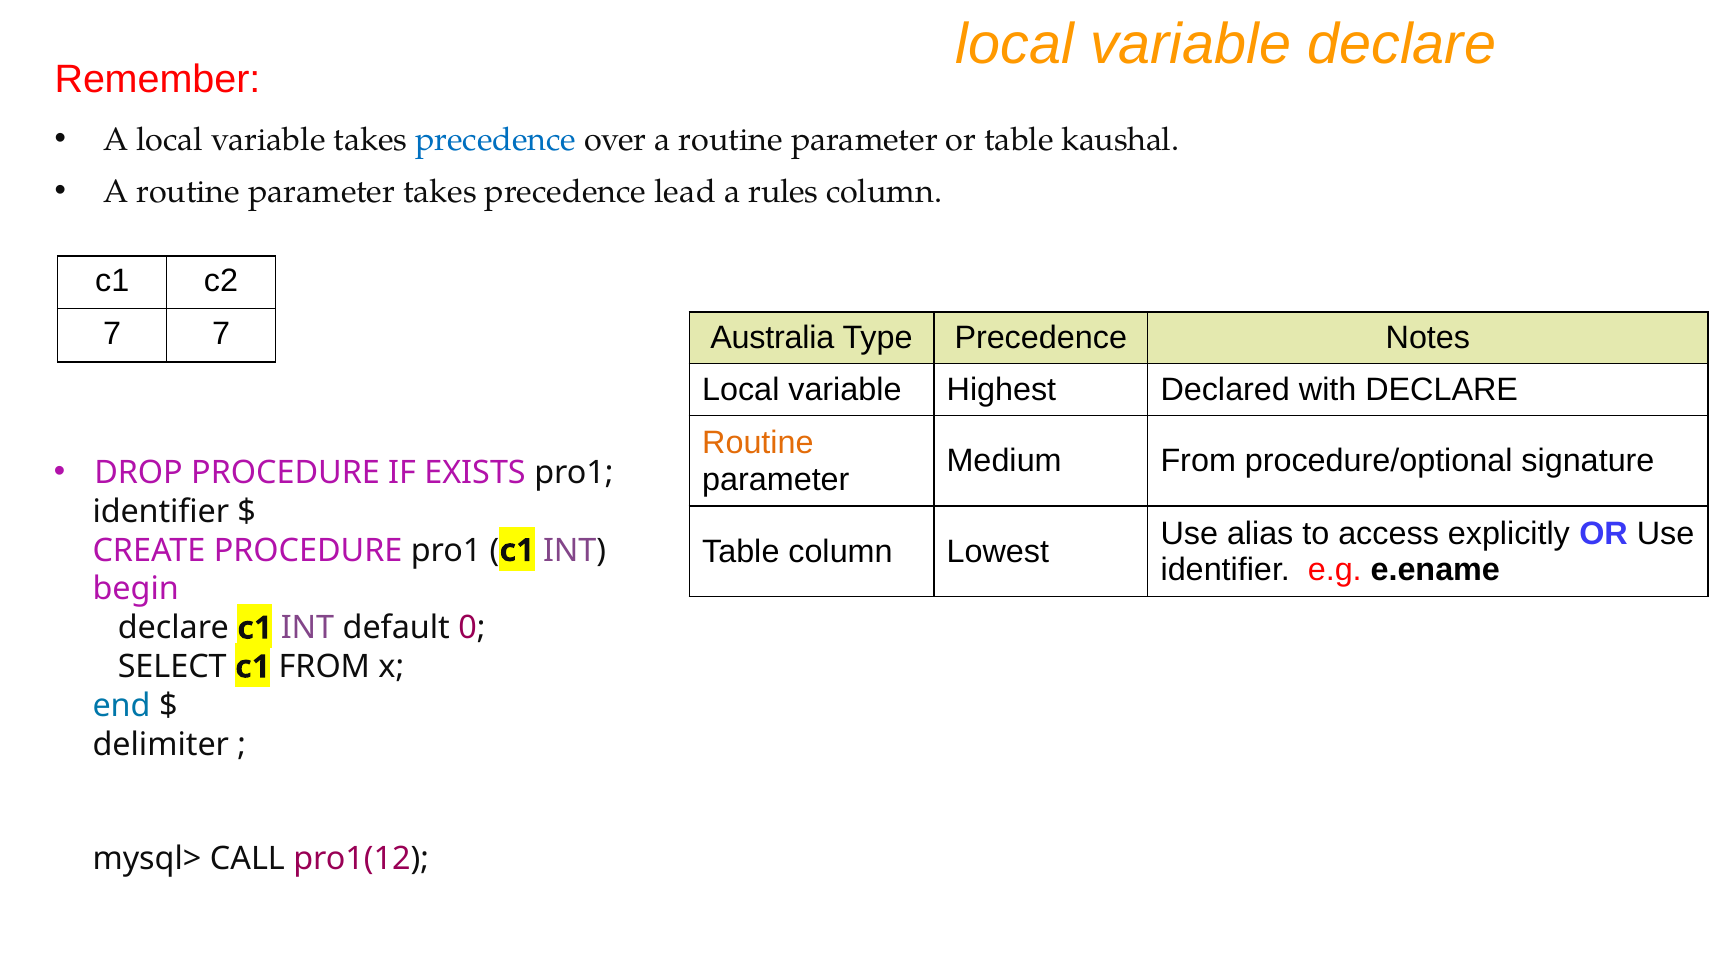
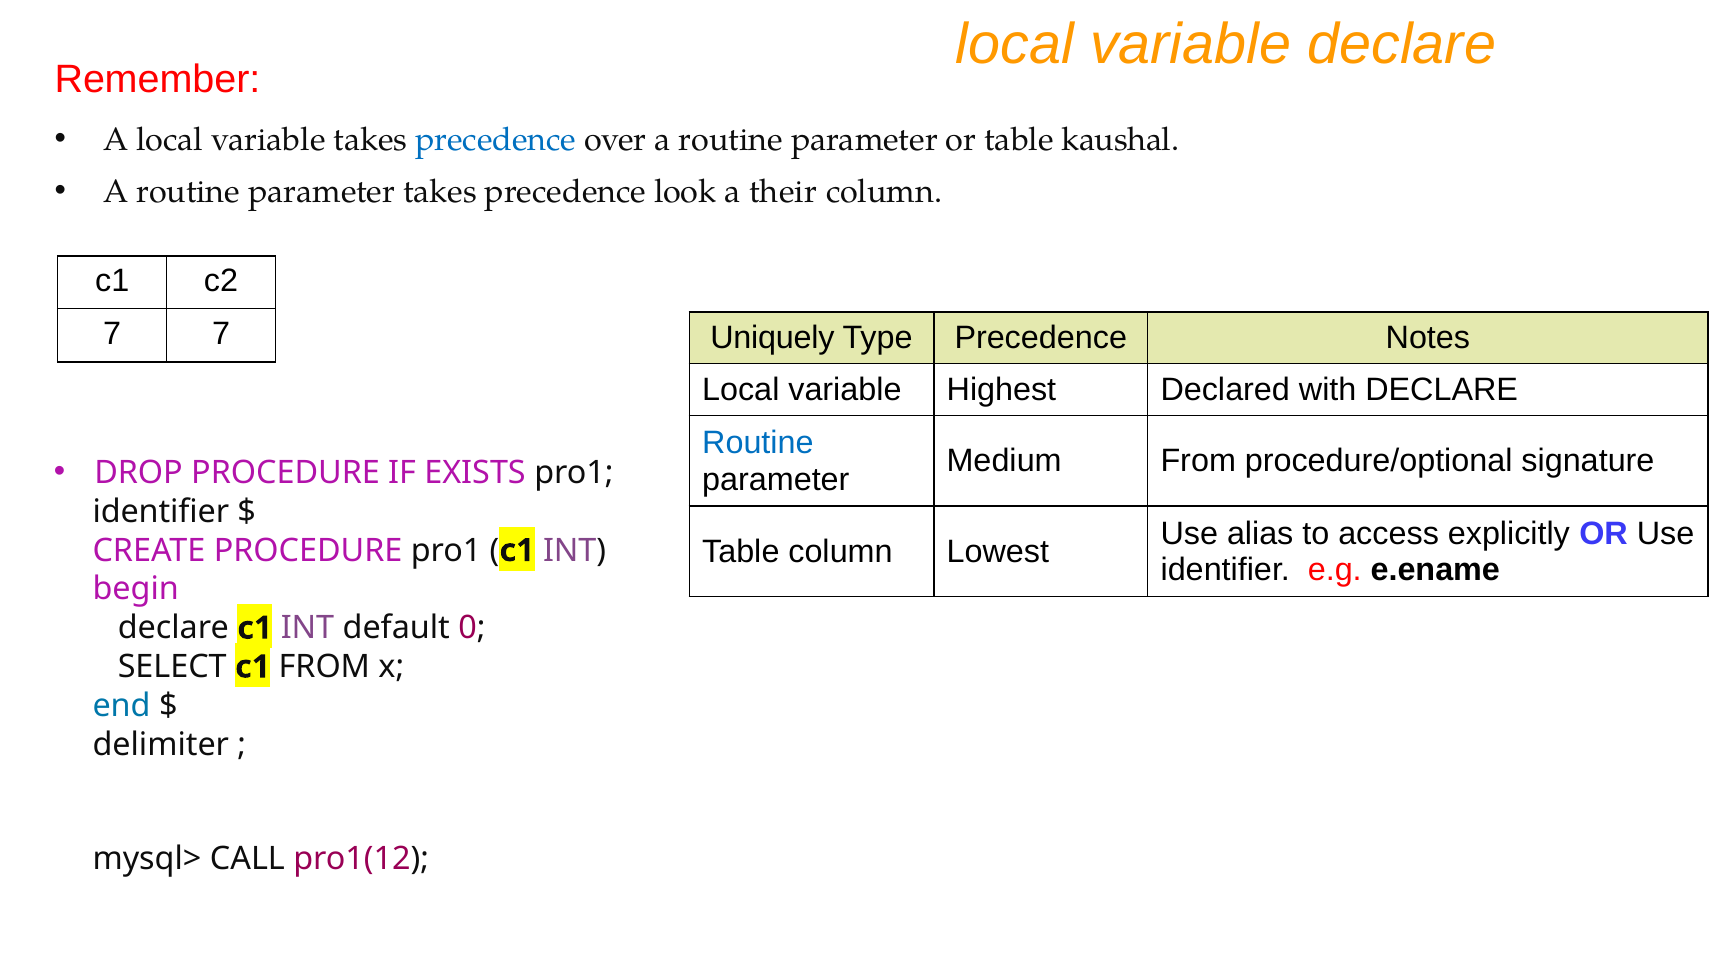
lead: lead -> look (685, 191)
rules: rules -> their (783, 191)
Australia: Australia -> Uniquely (772, 338)
Routine colour: orange -> blue (758, 443)
